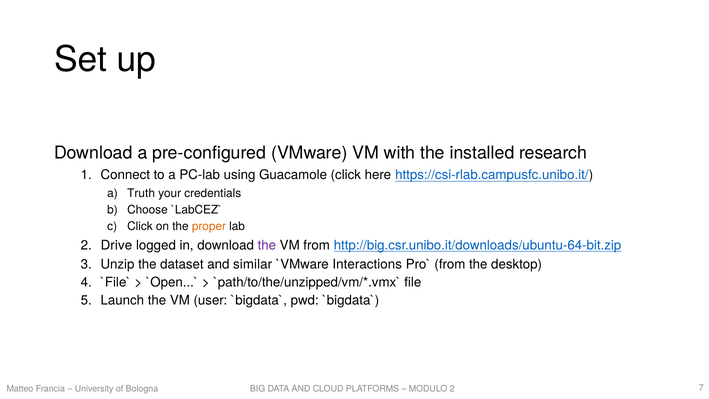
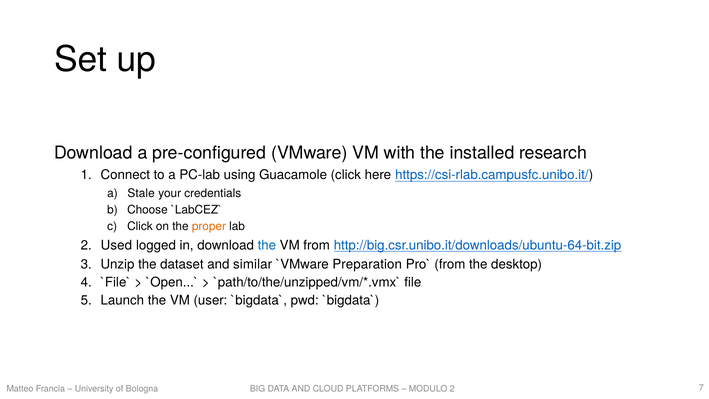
Truth: Truth -> Stale (141, 193)
Drive: Drive -> Used (116, 245)
the colour: purple -> blue (267, 245)
Interactions: Interactions -> Preparation (367, 264)
